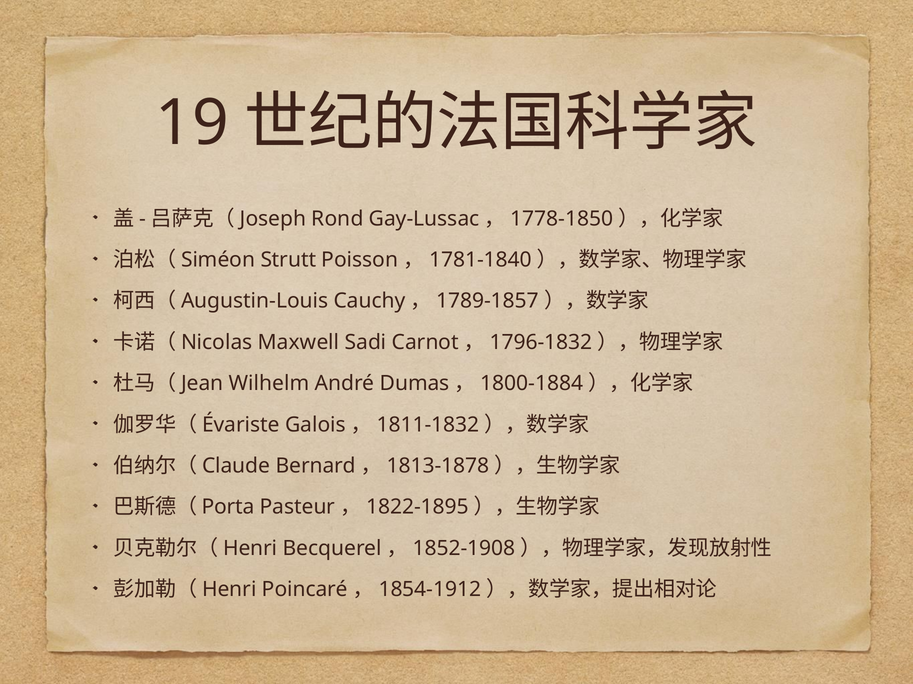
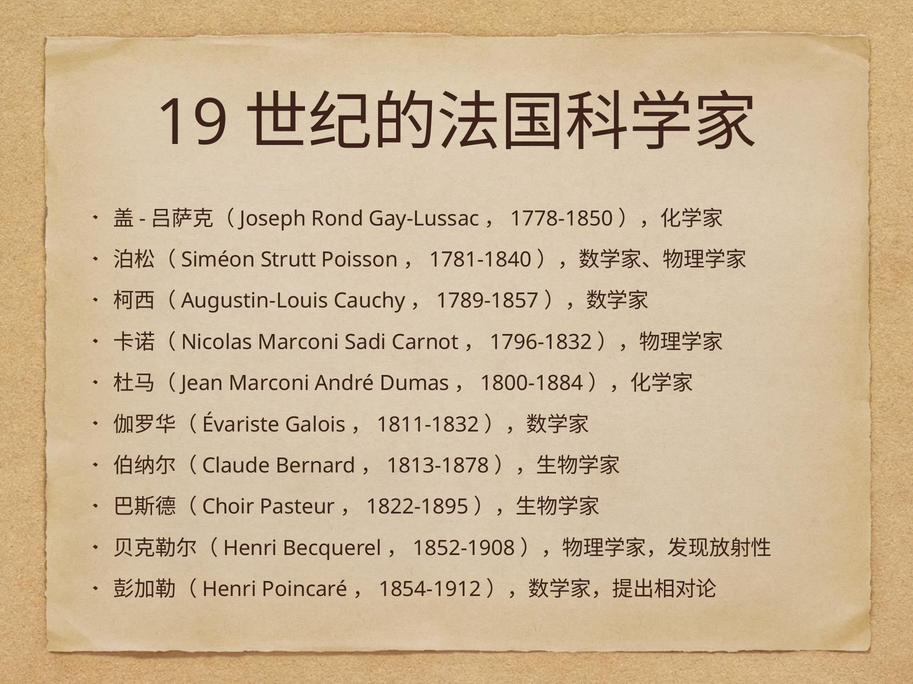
Maxwell: Maxwell -> Marconi (299, 343)
Wilhelm: Wilhelm -> Marconi (269, 384)
Porta: Porta -> Choir (228, 508)
